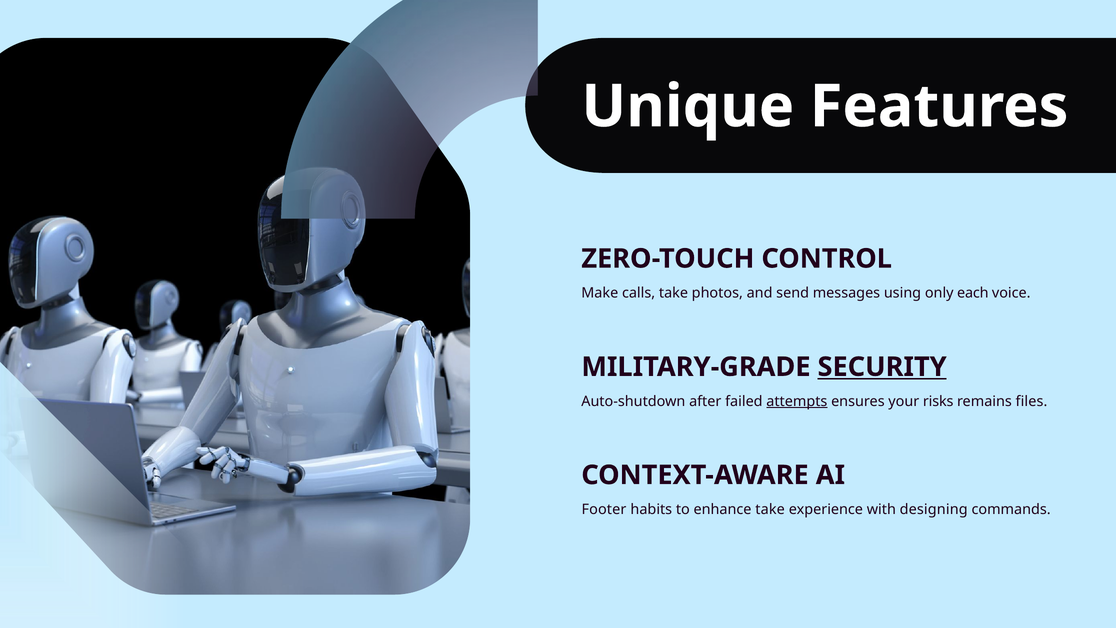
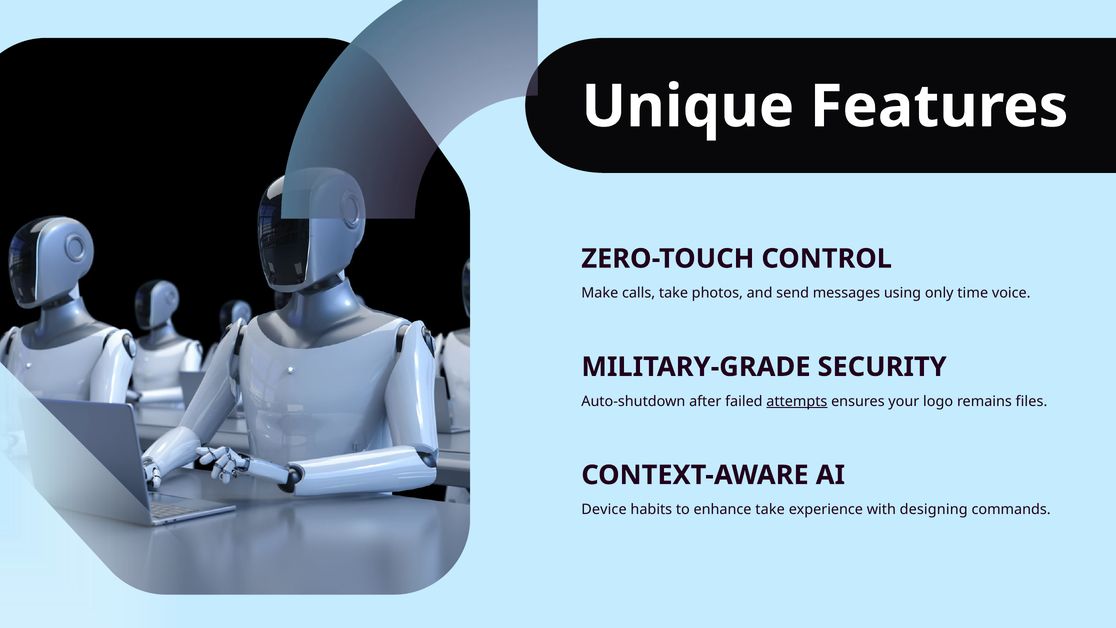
each: each -> time (973, 293)
SECURITY underline: present -> none (882, 367)
risks: risks -> logo (938, 401)
Footer: Footer -> Device (604, 510)
